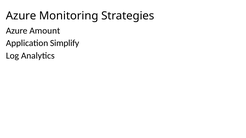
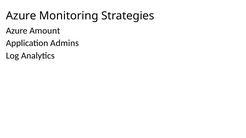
Simplify: Simplify -> Admins (65, 43)
